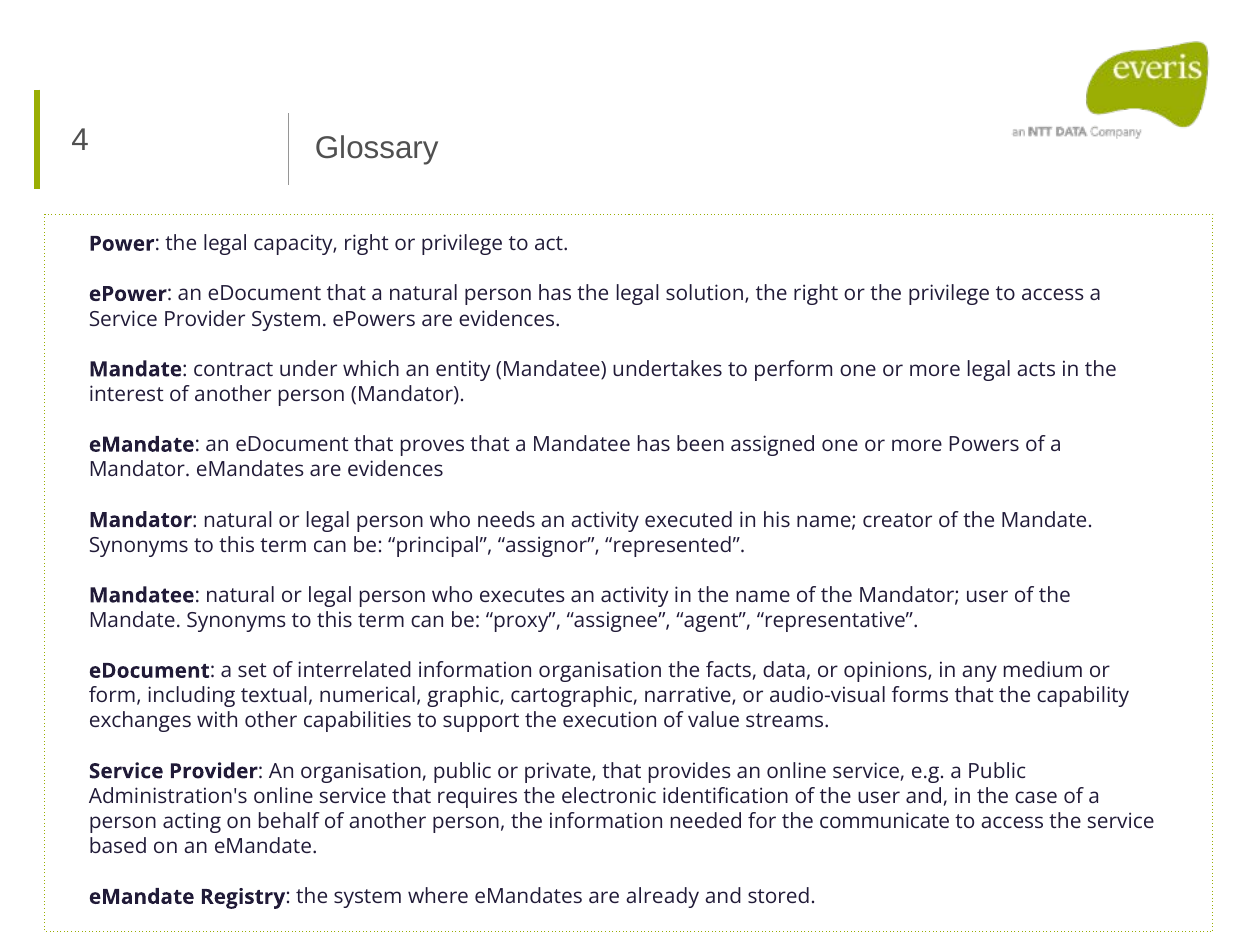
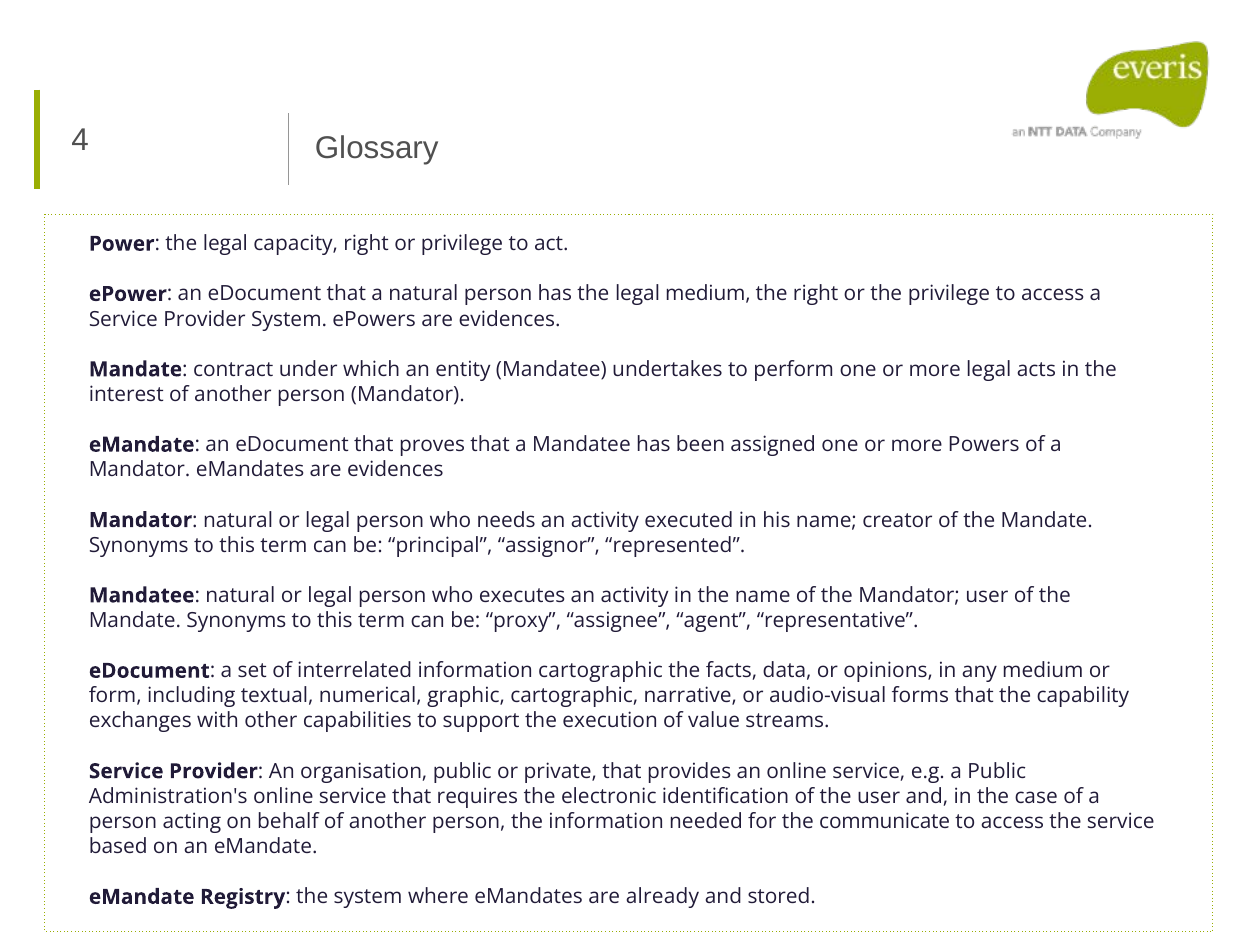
legal solution: solution -> medium (708, 294)
information organisation: organisation -> cartographic (601, 671)
